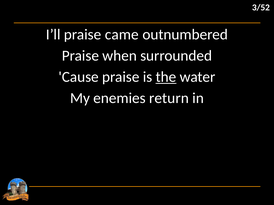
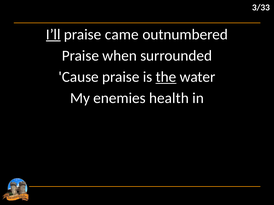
3/52: 3/52 -> 3/33 (261, 7)
I’ll underline: none -> present (53, 34)
return: return -> health (169, 98)
